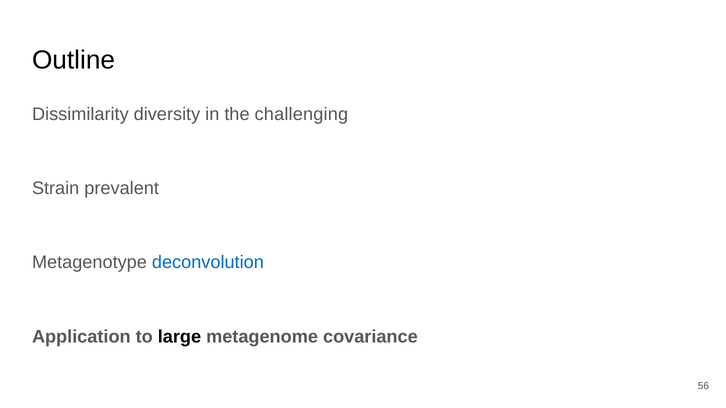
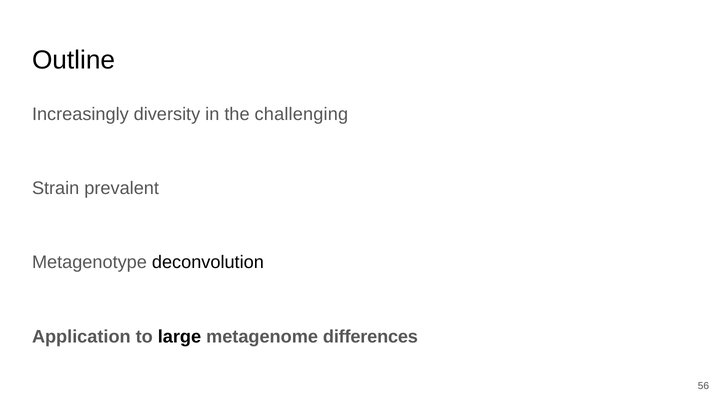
Dissimilarity: Dissimilarity -> Increasingly (80, 114)
deconvolution colour: blue -> black (208, 263)
covariance: covariance -> differences (370, 337)
